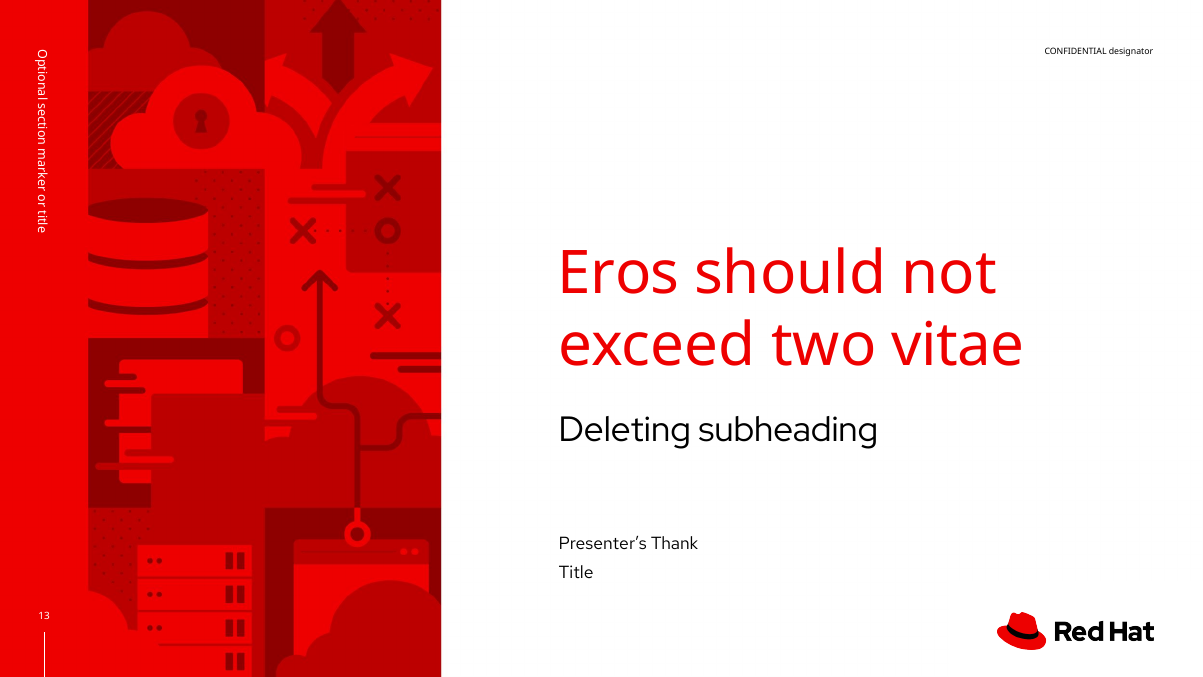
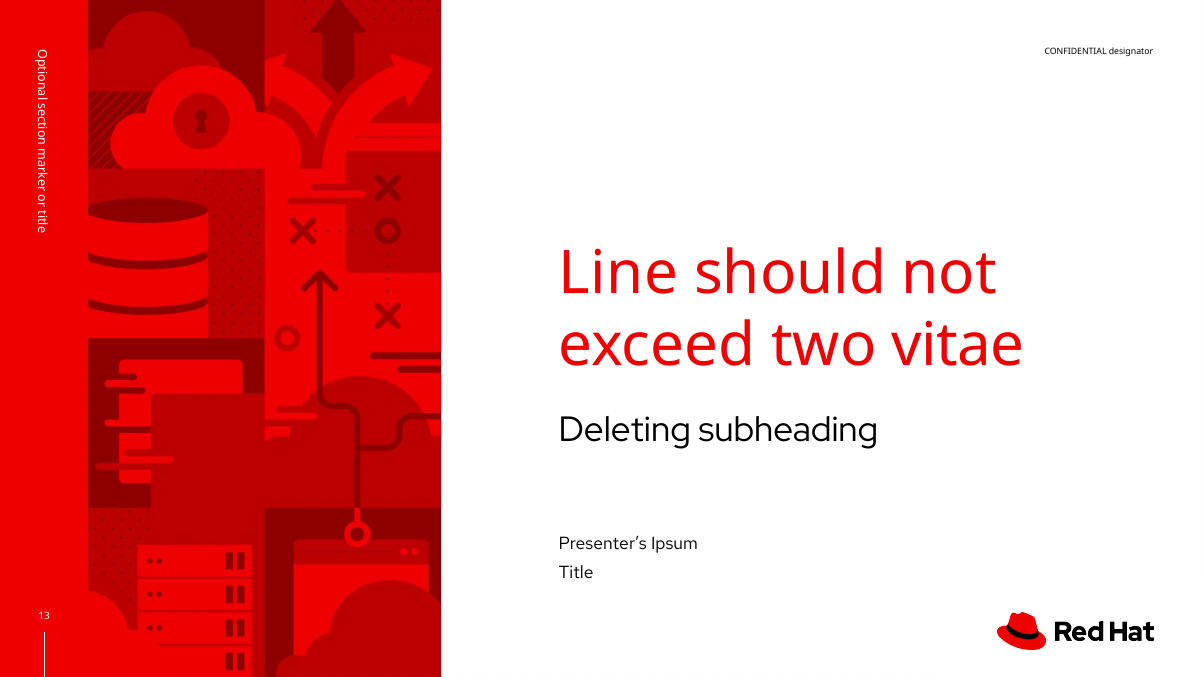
Eros: Eros -> Line (618, 273)
Thank: Thank -> Ipsum (674, 544)
